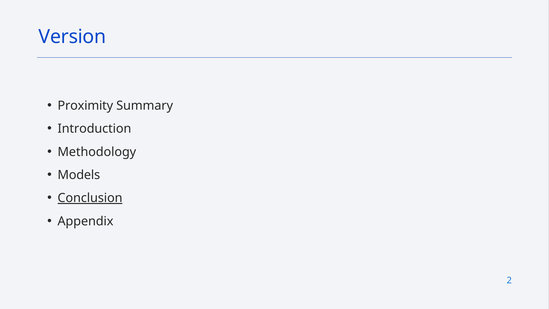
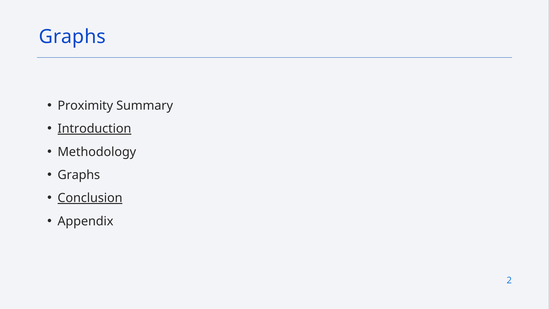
Version: Version -> Graphs (72, 37)
Introduction underline: none -> present (94, 129)
Models: Models -> Graphs (79, 175)
